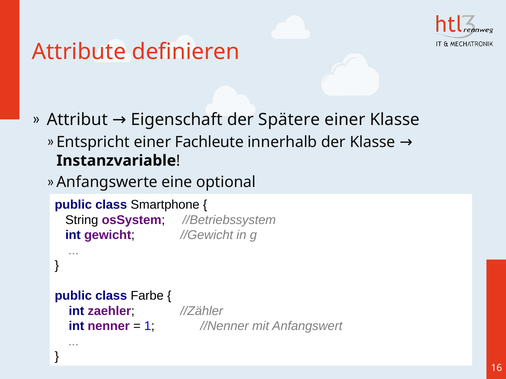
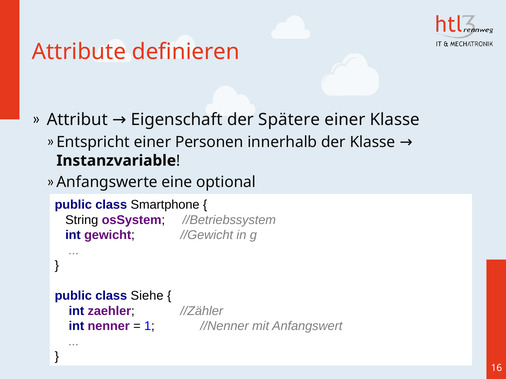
Fachleute: Fachleute -> Personen (209, 142)
Farbe: Farbe -> Siehe (147, 296)
